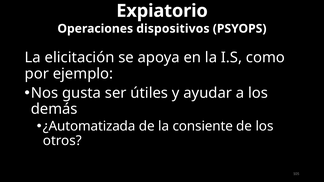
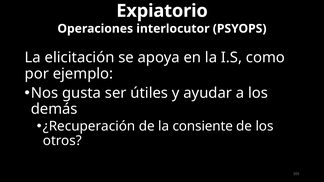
dispositivos: dispositivos -> interlocutor (173, 29)
¿Automatizada: ¿Automatizada -> ¿Recuperación (89, 126)
